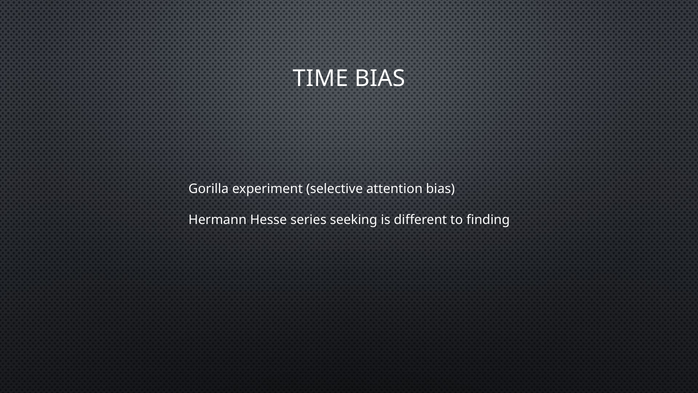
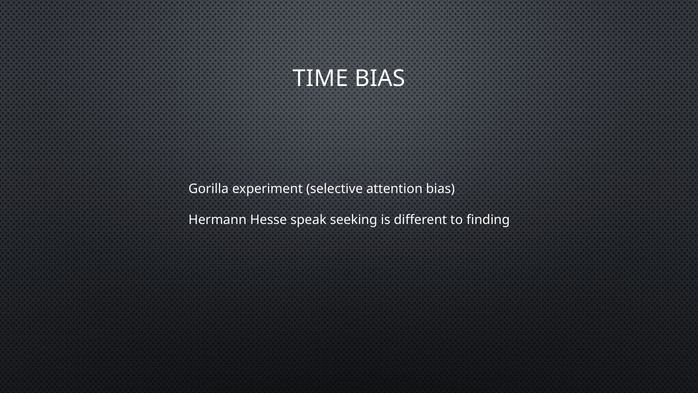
series: series -> speak (308, 220)
